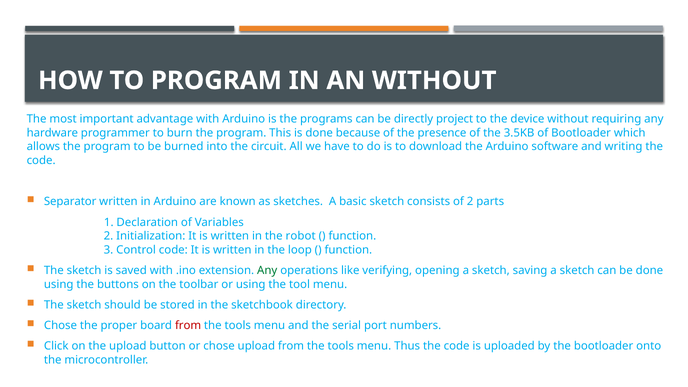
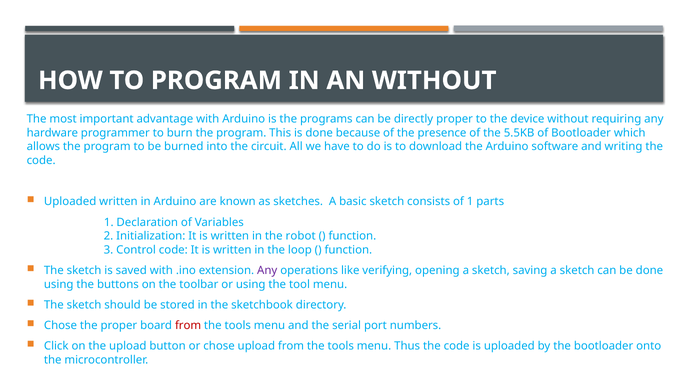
directly project: project -> proper (455, 119)
3.5KB: 3.5KB -> 5.5KB (519, 133)
Separator: Separator -> Uploaded (70, 202)
of 2: 2 -> 1 (470, 202)
Any colour: green -> purple (267, 270)
